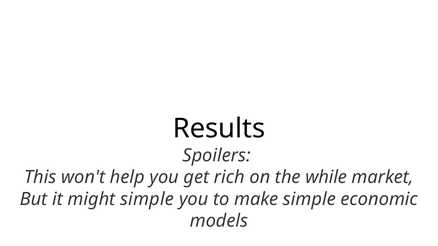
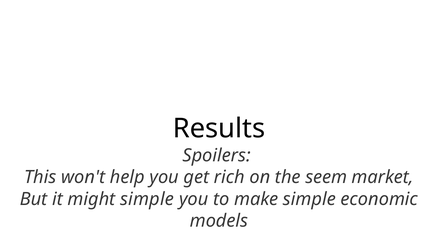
while: while -> seem (326, 177)
